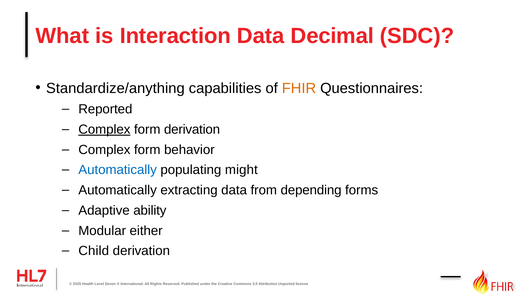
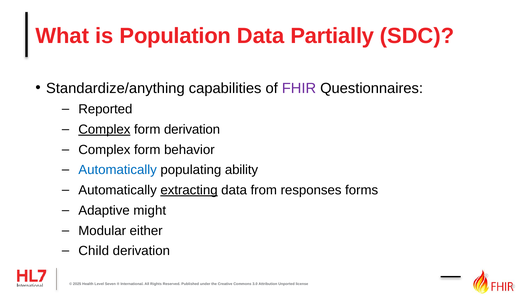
Interaction: Interaction -> Population (175, 36)
Decimal: Decimal -> Partially (332, 36)
FHIR colour: orange -> purple (299, 88)
might: might -> ability (241, 170)
extracting underline: none -> present (189, 190)
depending: depending -> responses (311, 190)
ability: ability -> might (150, 210)
